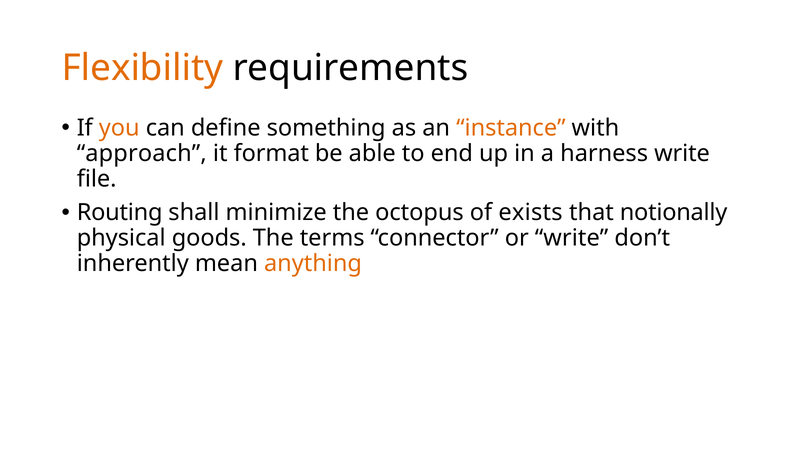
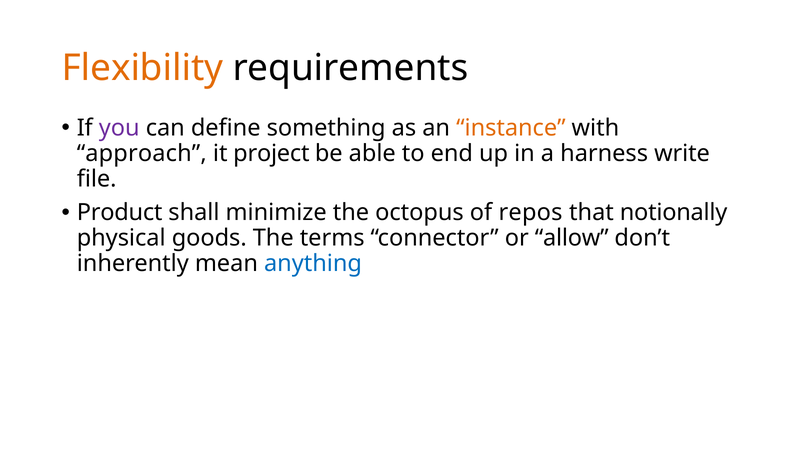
you colour: orange -> purple (119, 128)
format: format -> project (271, 153)
Routing: Routing -> Product (120, 212)
exists: exists -> repos (531, 212)
or write: write -> allow (572, 238)
anything colour: orange -> blue (313, 263)
